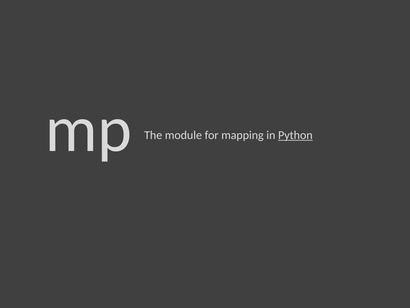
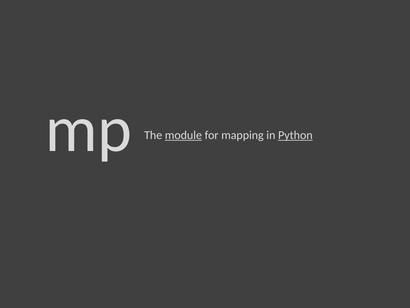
module underline: none -> present (183, 135)
